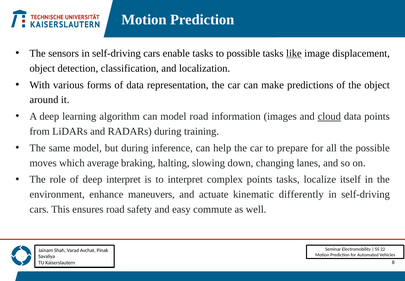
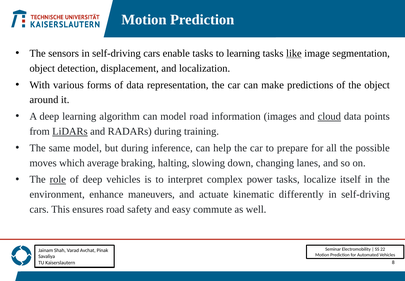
to possible: possible -> learning (243, 53)
displacement: displacement -> segmentation (361, 53)
classification: classification -> displacement (130, 68)
LiDARs underline: none -> present (70, 131)
role underline: none -> present (58, 179)
deep interpret: interpret -> vehicles (123, 179)
complex points: points -> power (260, 179)
